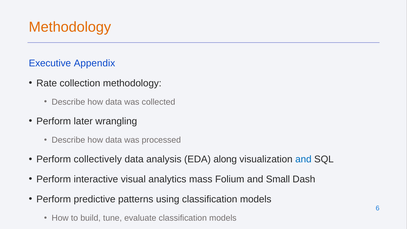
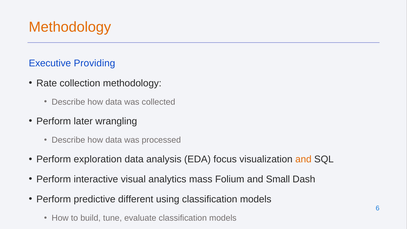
Appendix: Appendix -> Providing (95, 63)
collectively: collectively -> exploration (98, 159)
along: along -> focus (225, 159)
and colour: blue -> orange (303, 159)
patterns: patterns -> different (136, 199)
